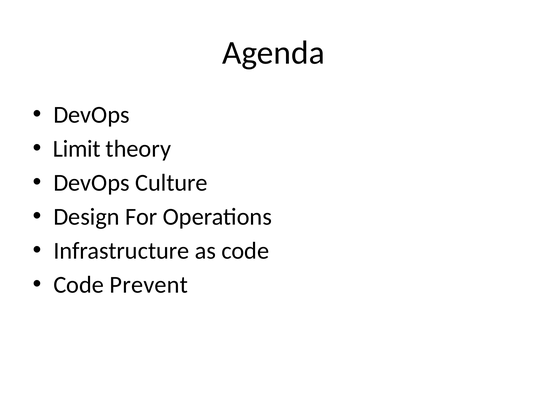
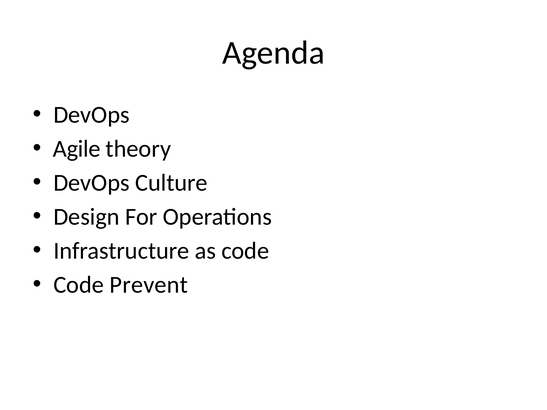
Limit: Limit -> Agile (77, 149)
